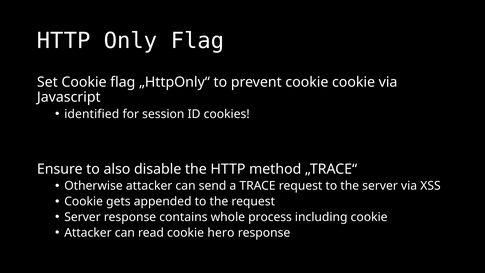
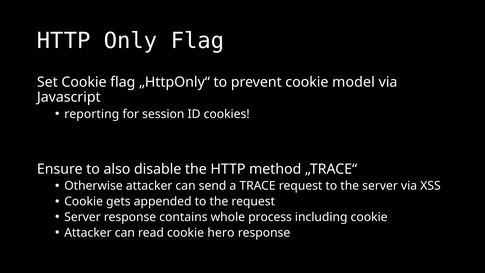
cookie cookie: cookie -> model (353, 82)
identified: identified -> reporting (92, 114)
